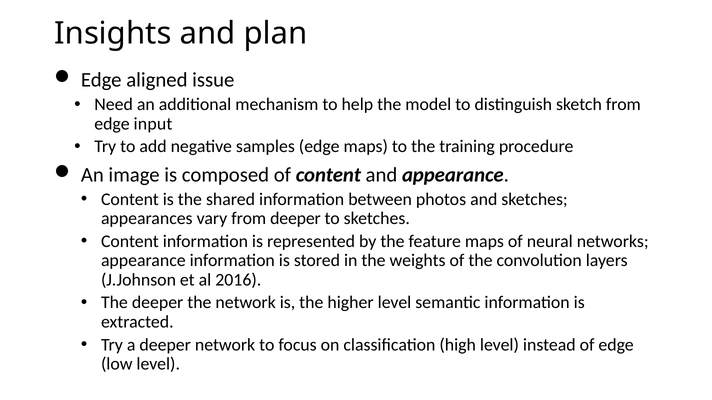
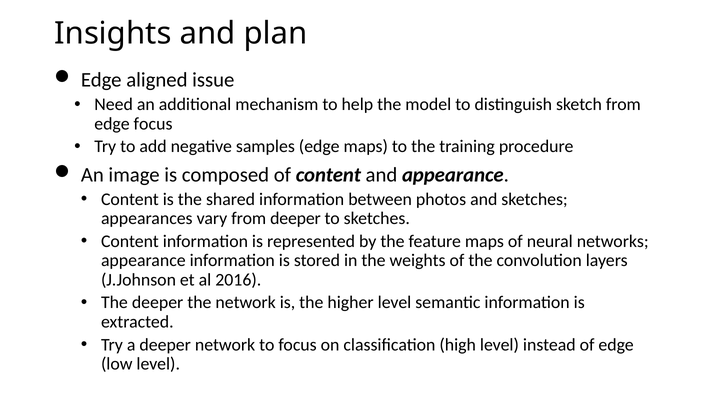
edge input: input -> focus (153, 124)
